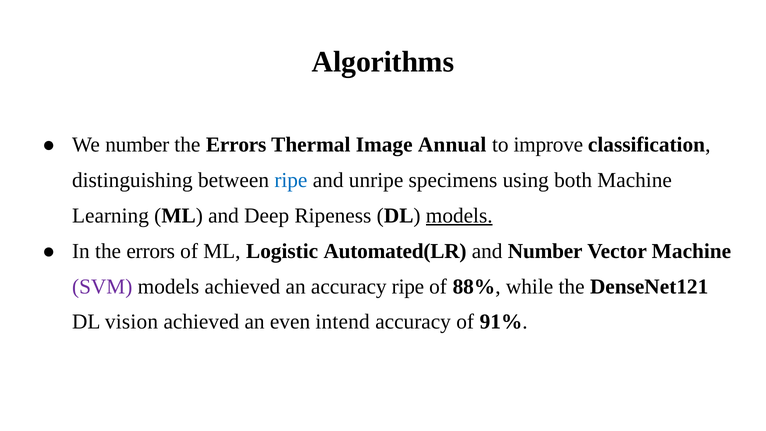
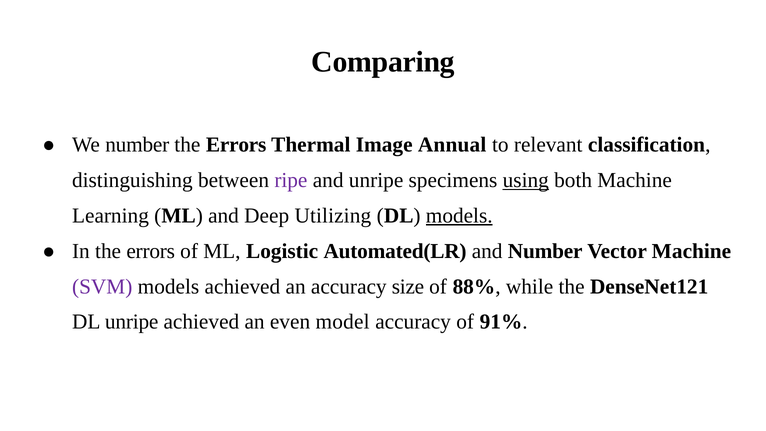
Algorithms: Algorithms -> Comparing (383, 62)
improve: improve -> relevant (548, 145)
ripe colour: blue -> purple (291, 180)
using underline: none -> present (526, 180)
Ripeness: Ripeness -> Utilizing (333, 216)
accuracy ripe: ripe -> size (408, 286)
DL vision: vision -> unripe (132, 322)
intend: intend -> model (343, 322)
